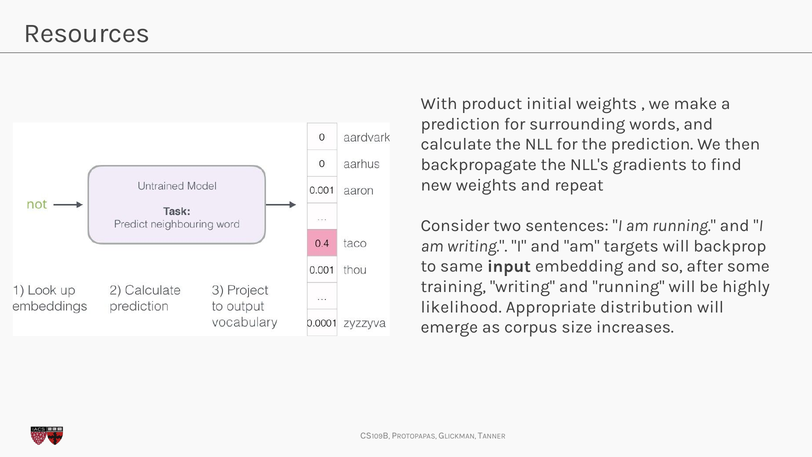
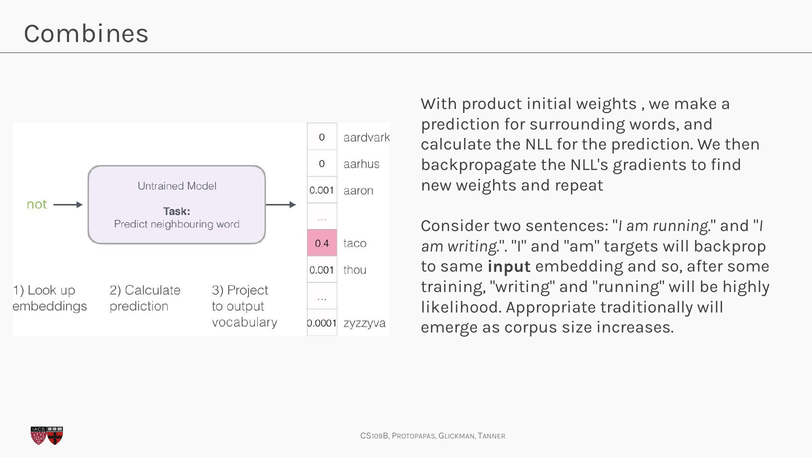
Resources: Resources -> Combines (87, 33)
distribution: distribution -> traditionally (647, 307)
